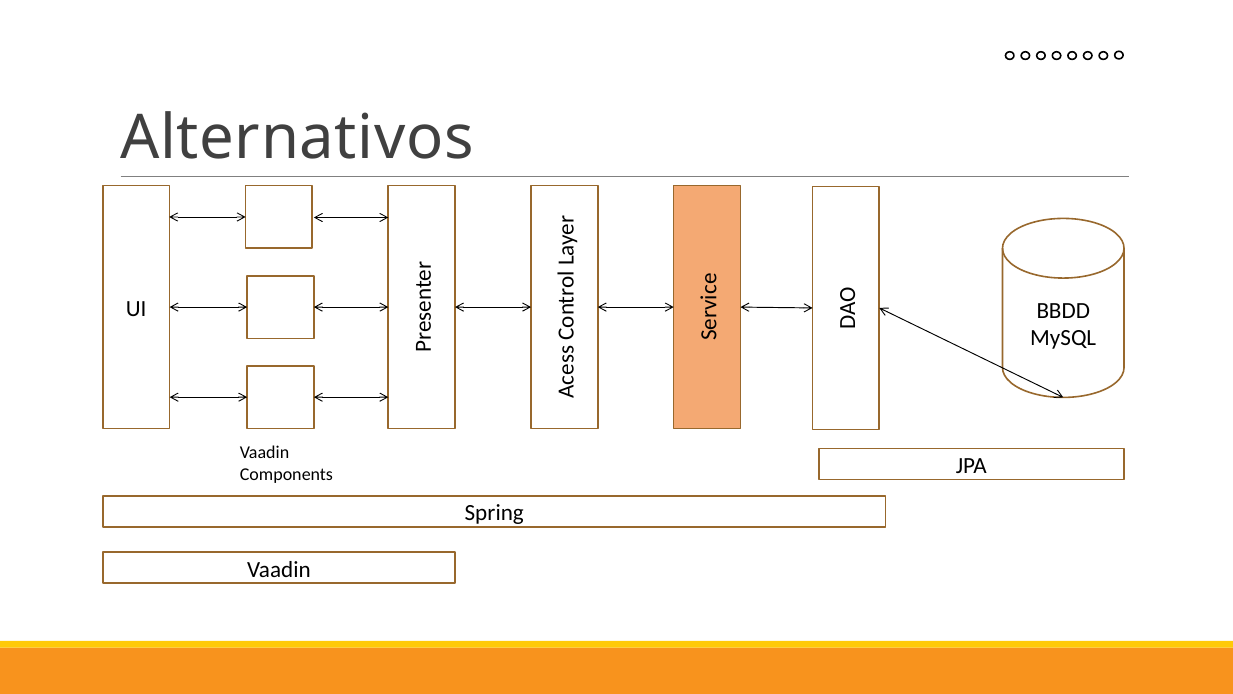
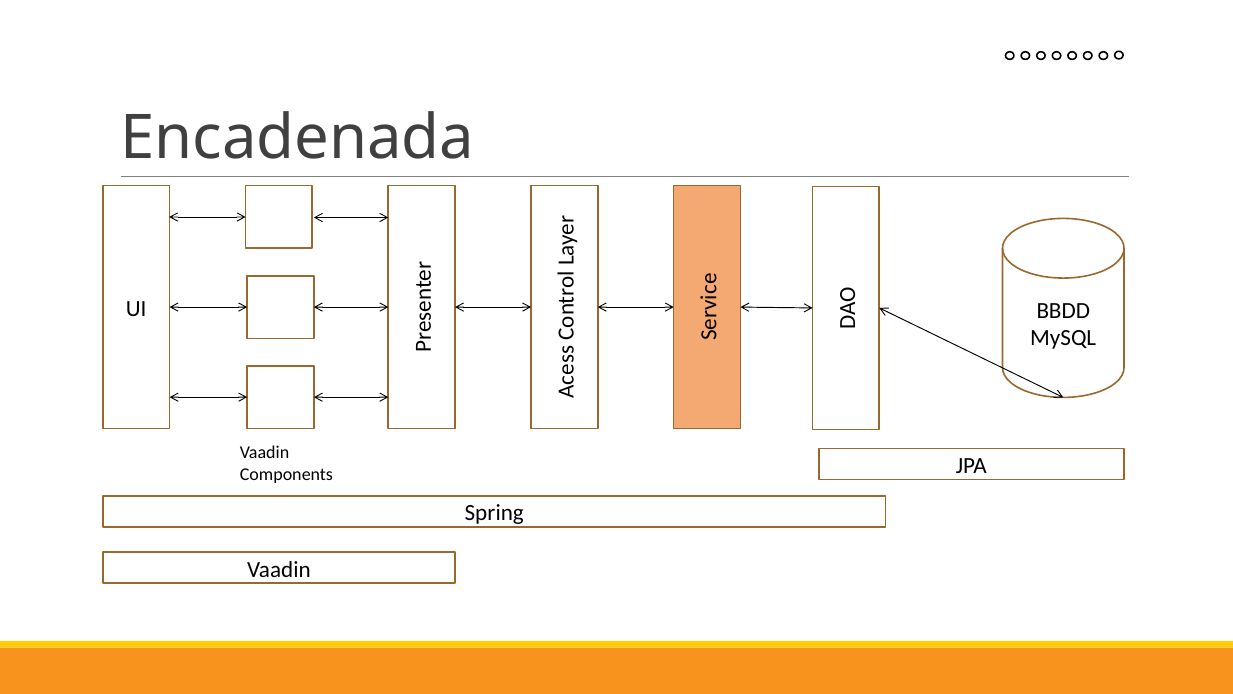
Alternativos: Alternativos -> Encadenada (297, 138)
